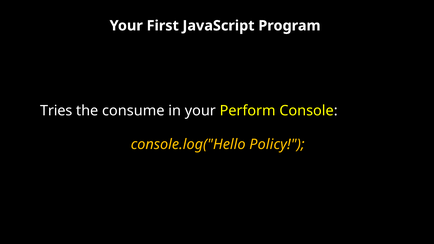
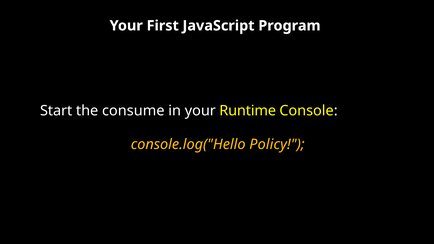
Tries: Tries -> Start (56, 111)
Perform: Perform -> Runtime (248, 111)
